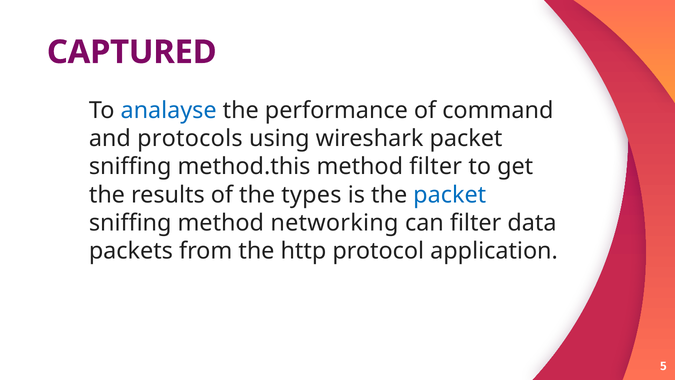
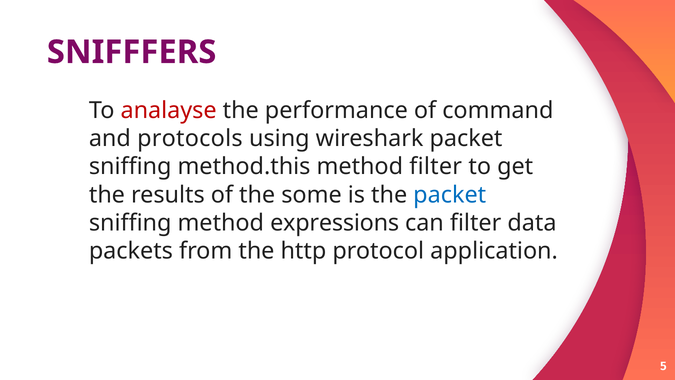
CAPTURED: CAPTURED -> SNIFFFERS (132, 52)
analayse colour: blue -> red (169, 110)
types: types -> some (312, 195)
networking: networking -> expressions (335, 223)
